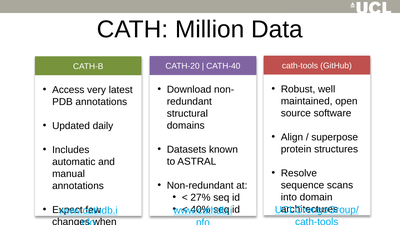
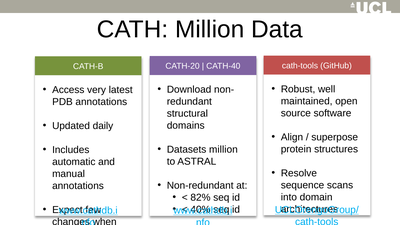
Datasets known: known -> million (223, 150)
27%: 27% -> 82% (200, 198)
